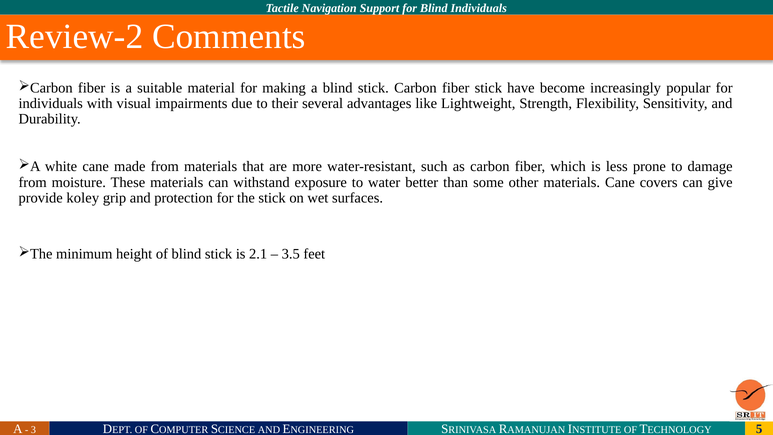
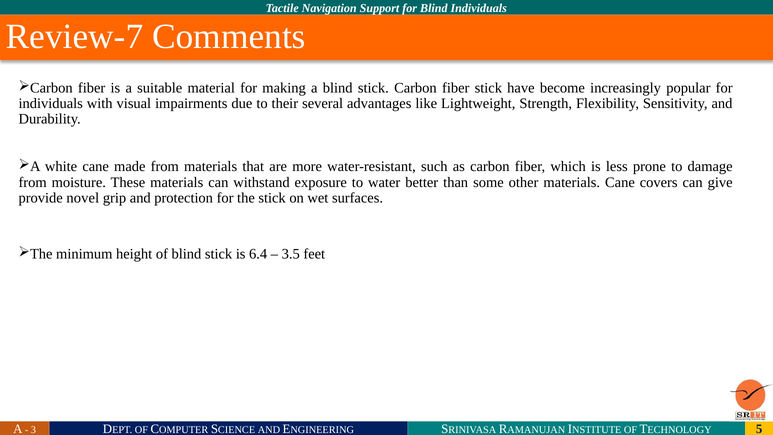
Review-2: Review-2 -> Review-7 (75, 37)
koley: koley -> novel (83, 198)
2.1: 2.1 -> 6.4 (258, 254)
